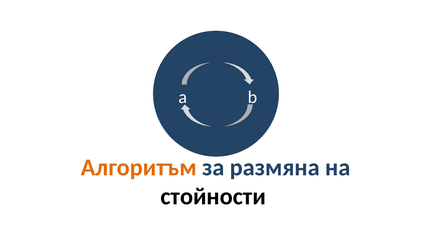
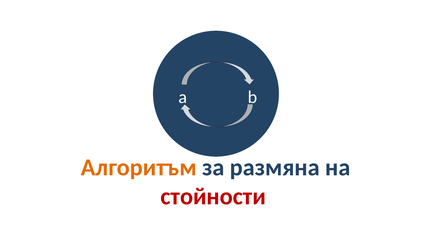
стойности colour: black -> red (213, 197)
